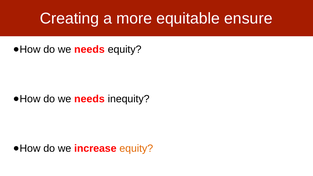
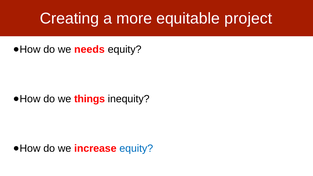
ensure: ensure -> project (248, 19)
needs: needs -> things (90, 99)
equity colour: orange -> blue (136, 148)
